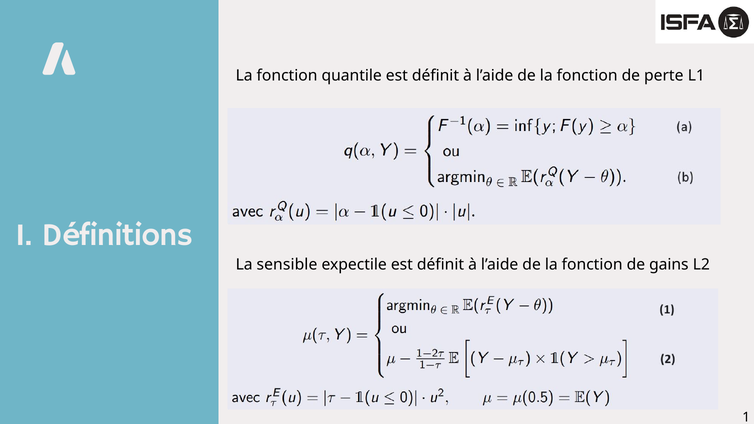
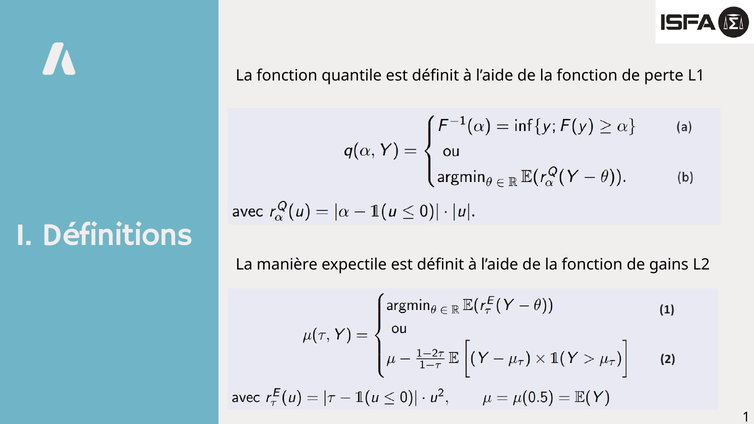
sensible: sensible -> manière (287, 265)
